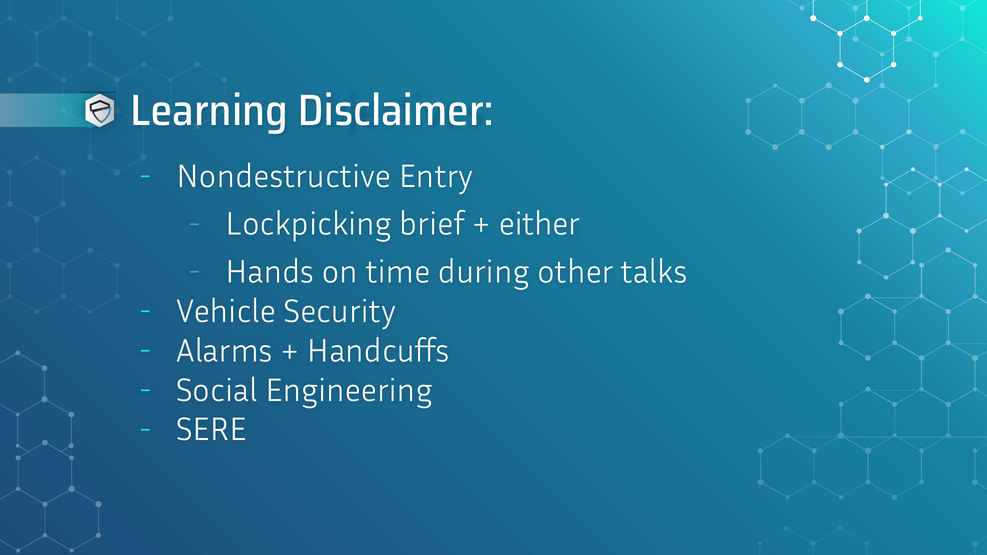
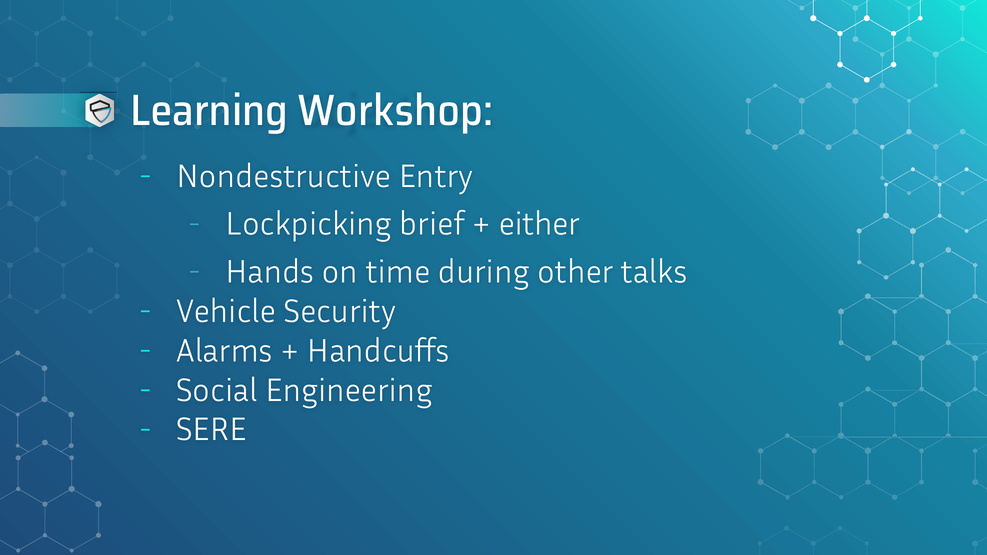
Disclaimer: Disclaimer -> Workshop (396, 111)
